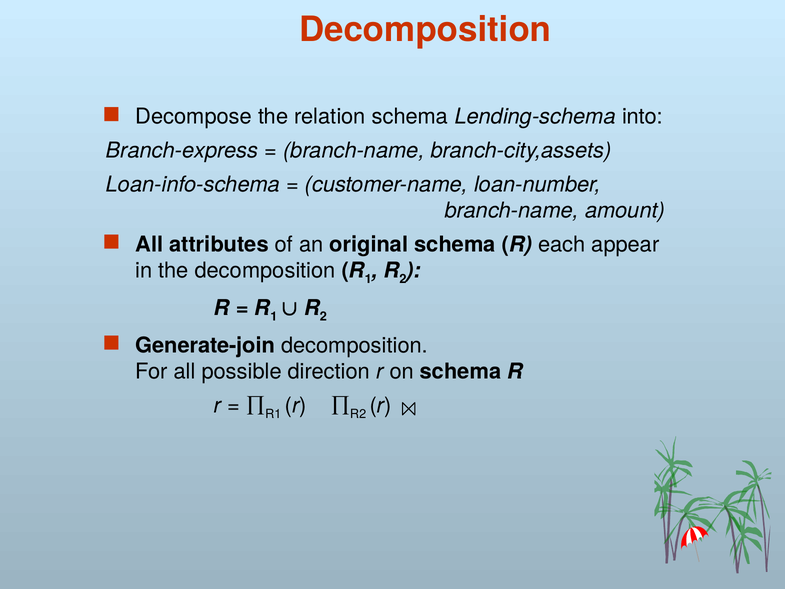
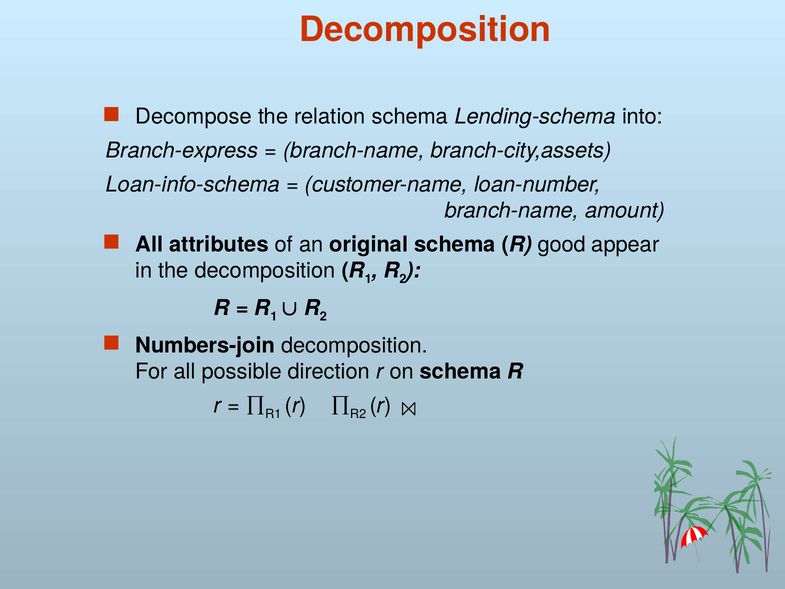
each: each -> good (562, 244)
Generate-join: Generate-join -> Numbers-join (205, 345)
